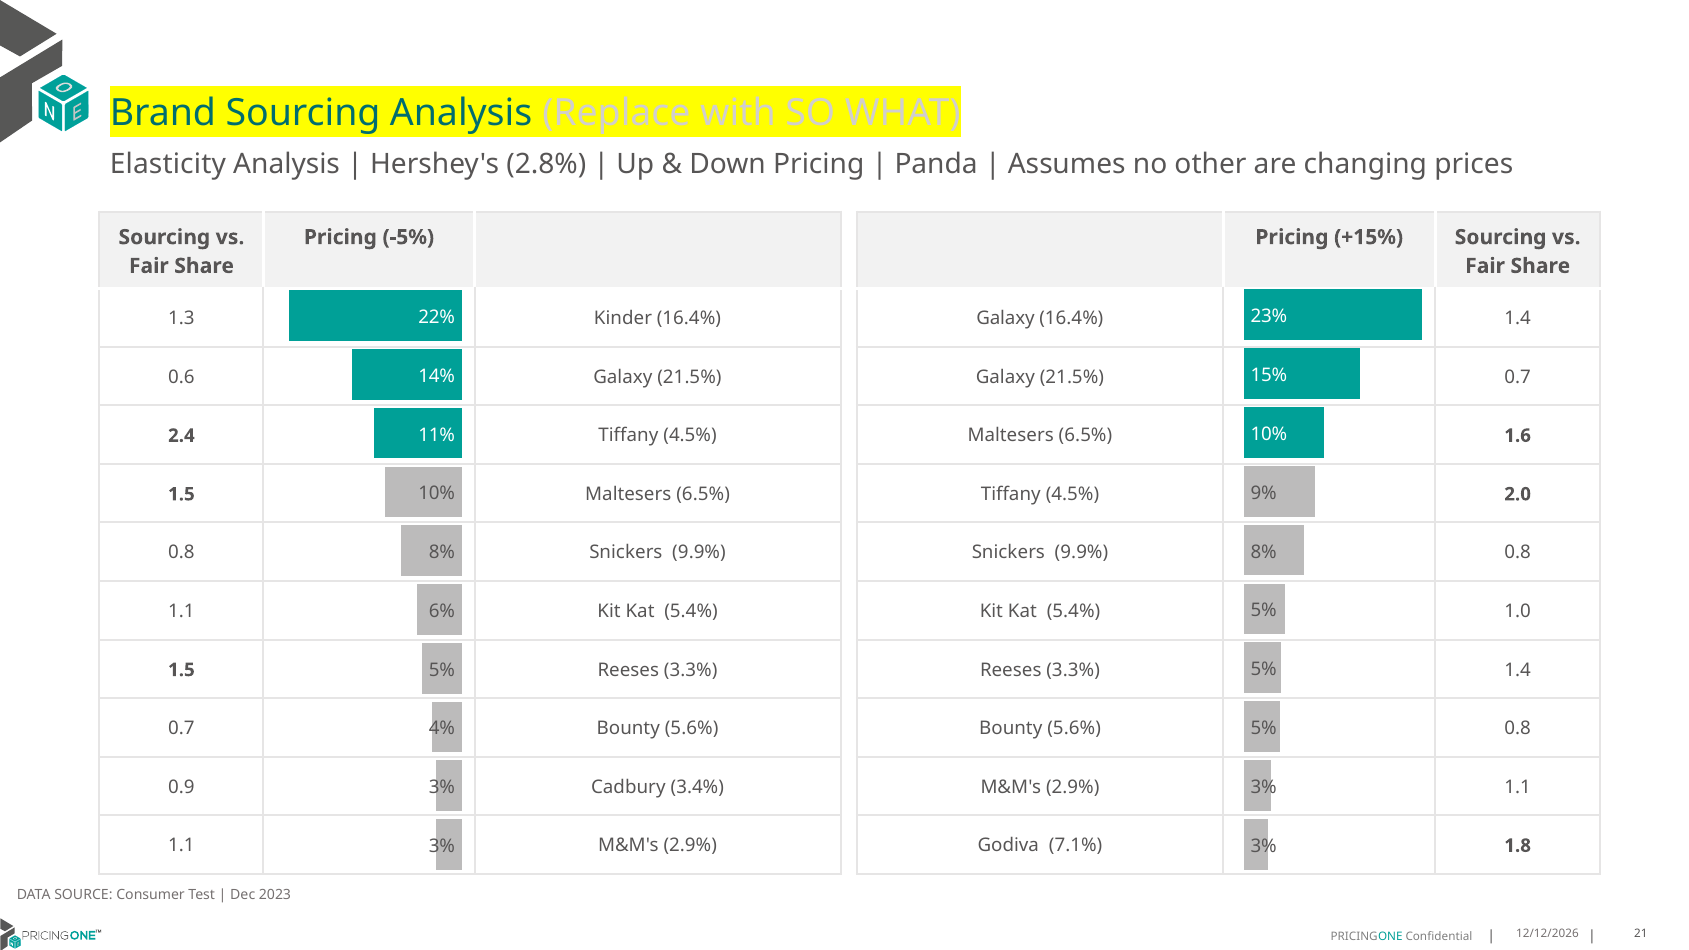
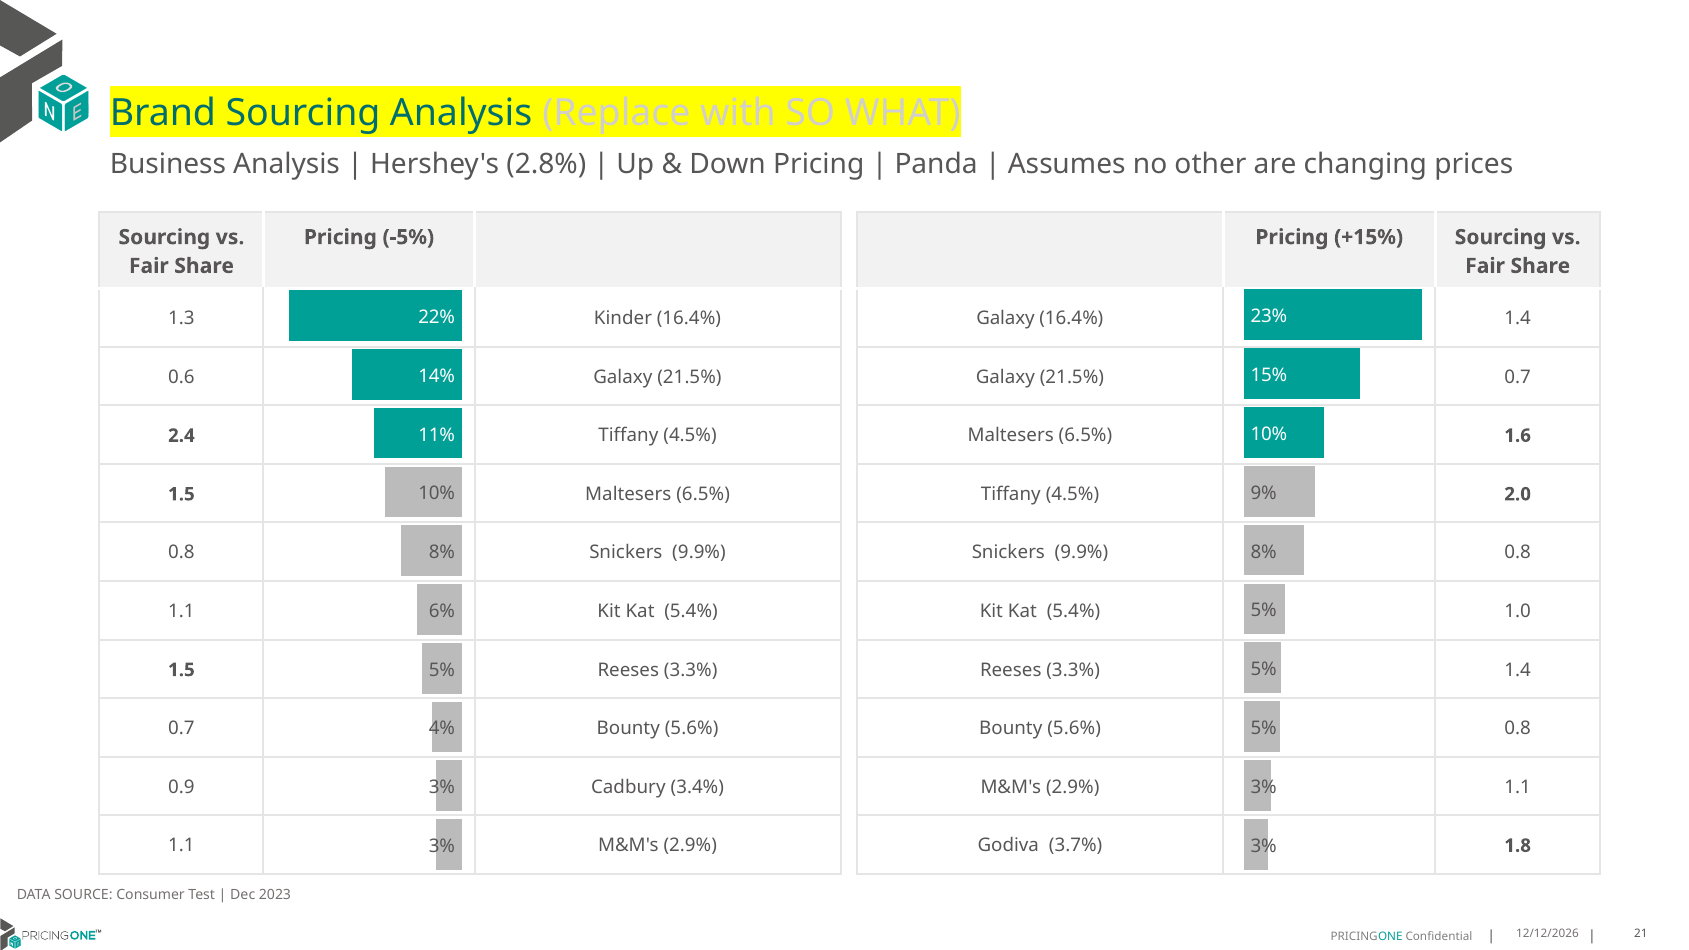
Elasticity: Elasticity -> Business (168, 165)
7.1%: 7.1% -> 3.7% (1076, 846)
